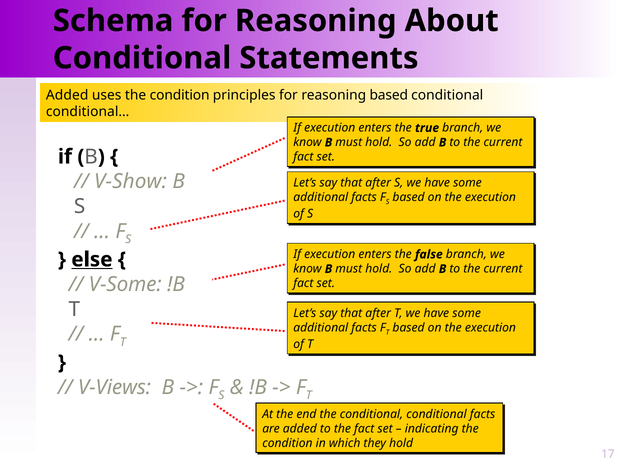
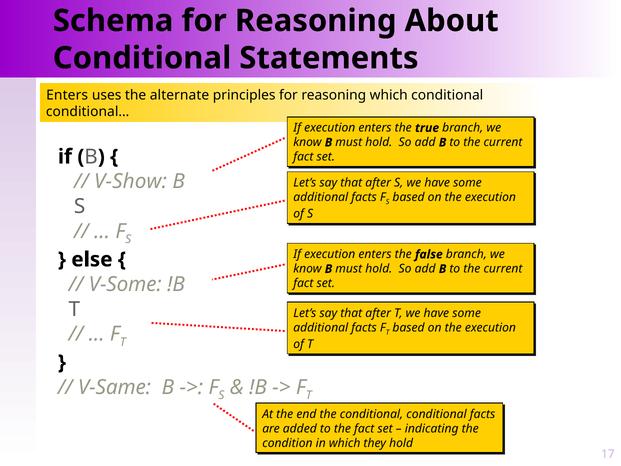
Added: Added -> Enters (67, 95)
uses the condition: condition -> alternate (180, 95)
reasoning based: based -> which (389, 95)
else underline: present -> none (92, 259)
V-Views: V-Views -> V-Same (114, 387)
